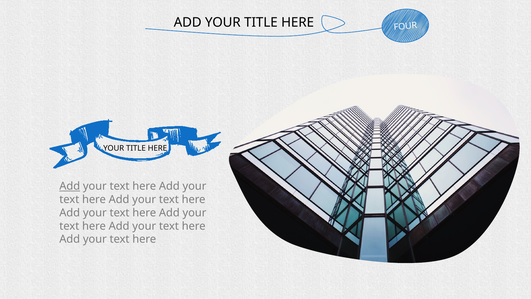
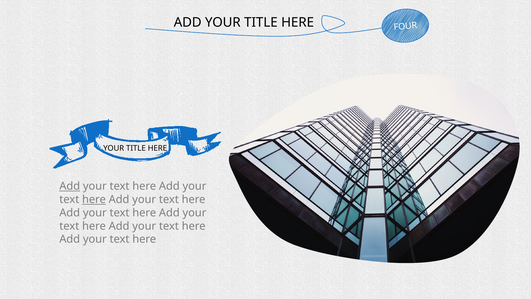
here underline: none -> present (94, 199)
